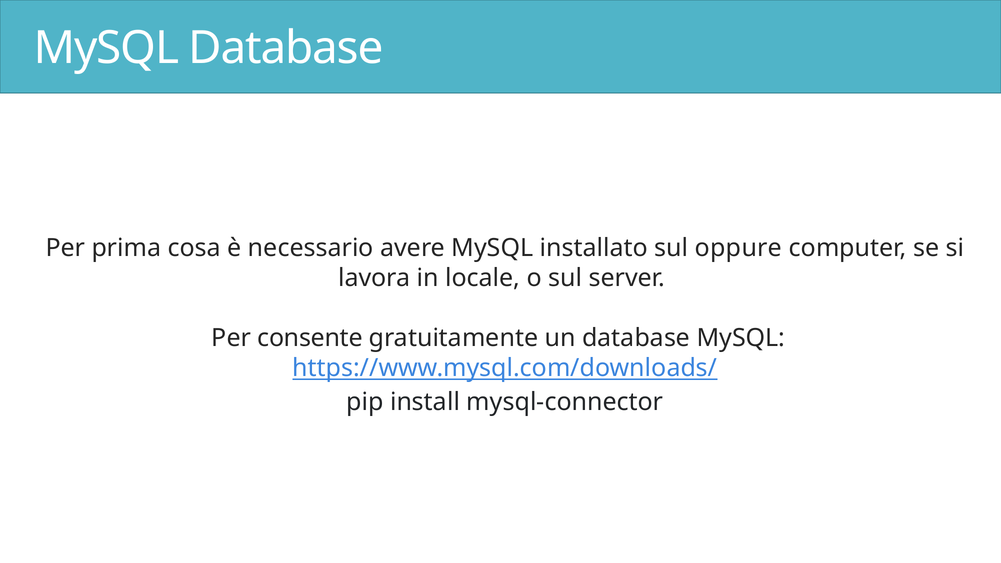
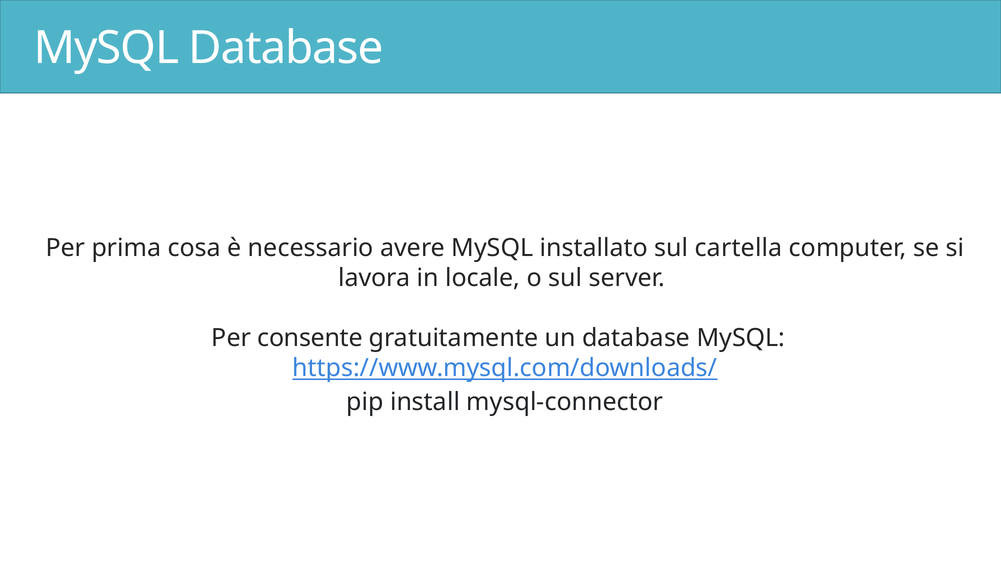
oppure: oppure -> cartella (739, 248)
